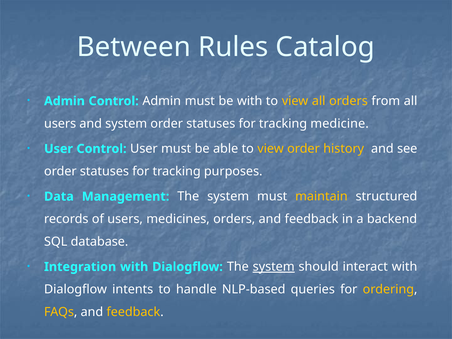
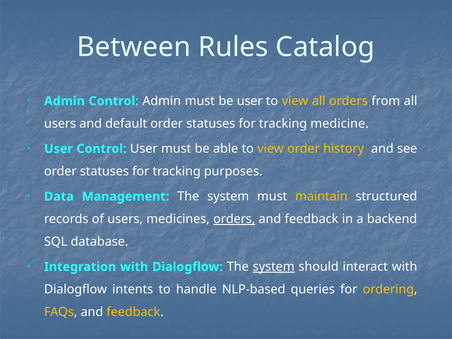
be with: with -> user (250, 101)
and system: system -> default (126, 124)
orders underline: none -> present (234, 219)
